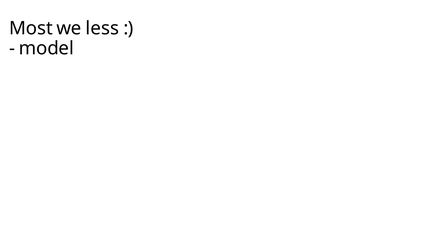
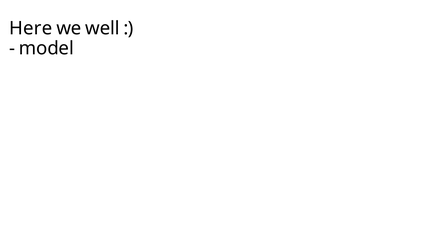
Most: Most -> Here (31, 28)
less: less -> well (102, 28)
